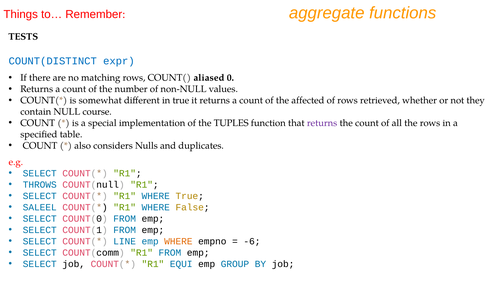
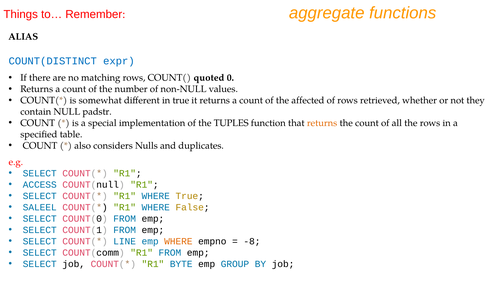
TESTS: TESTS -> ALIAS (23, 37)
aliased: aliased -> quoted (209, 78)
course: course -> padstr (97, 112)
returns colour: purple -> orange (322, 123)
THROWS: THROWS -> ACCESS (40, 185)
-6: -6 -> -8 (252, 241)
EQUI: EQUI -> BYTE (181, 264)
